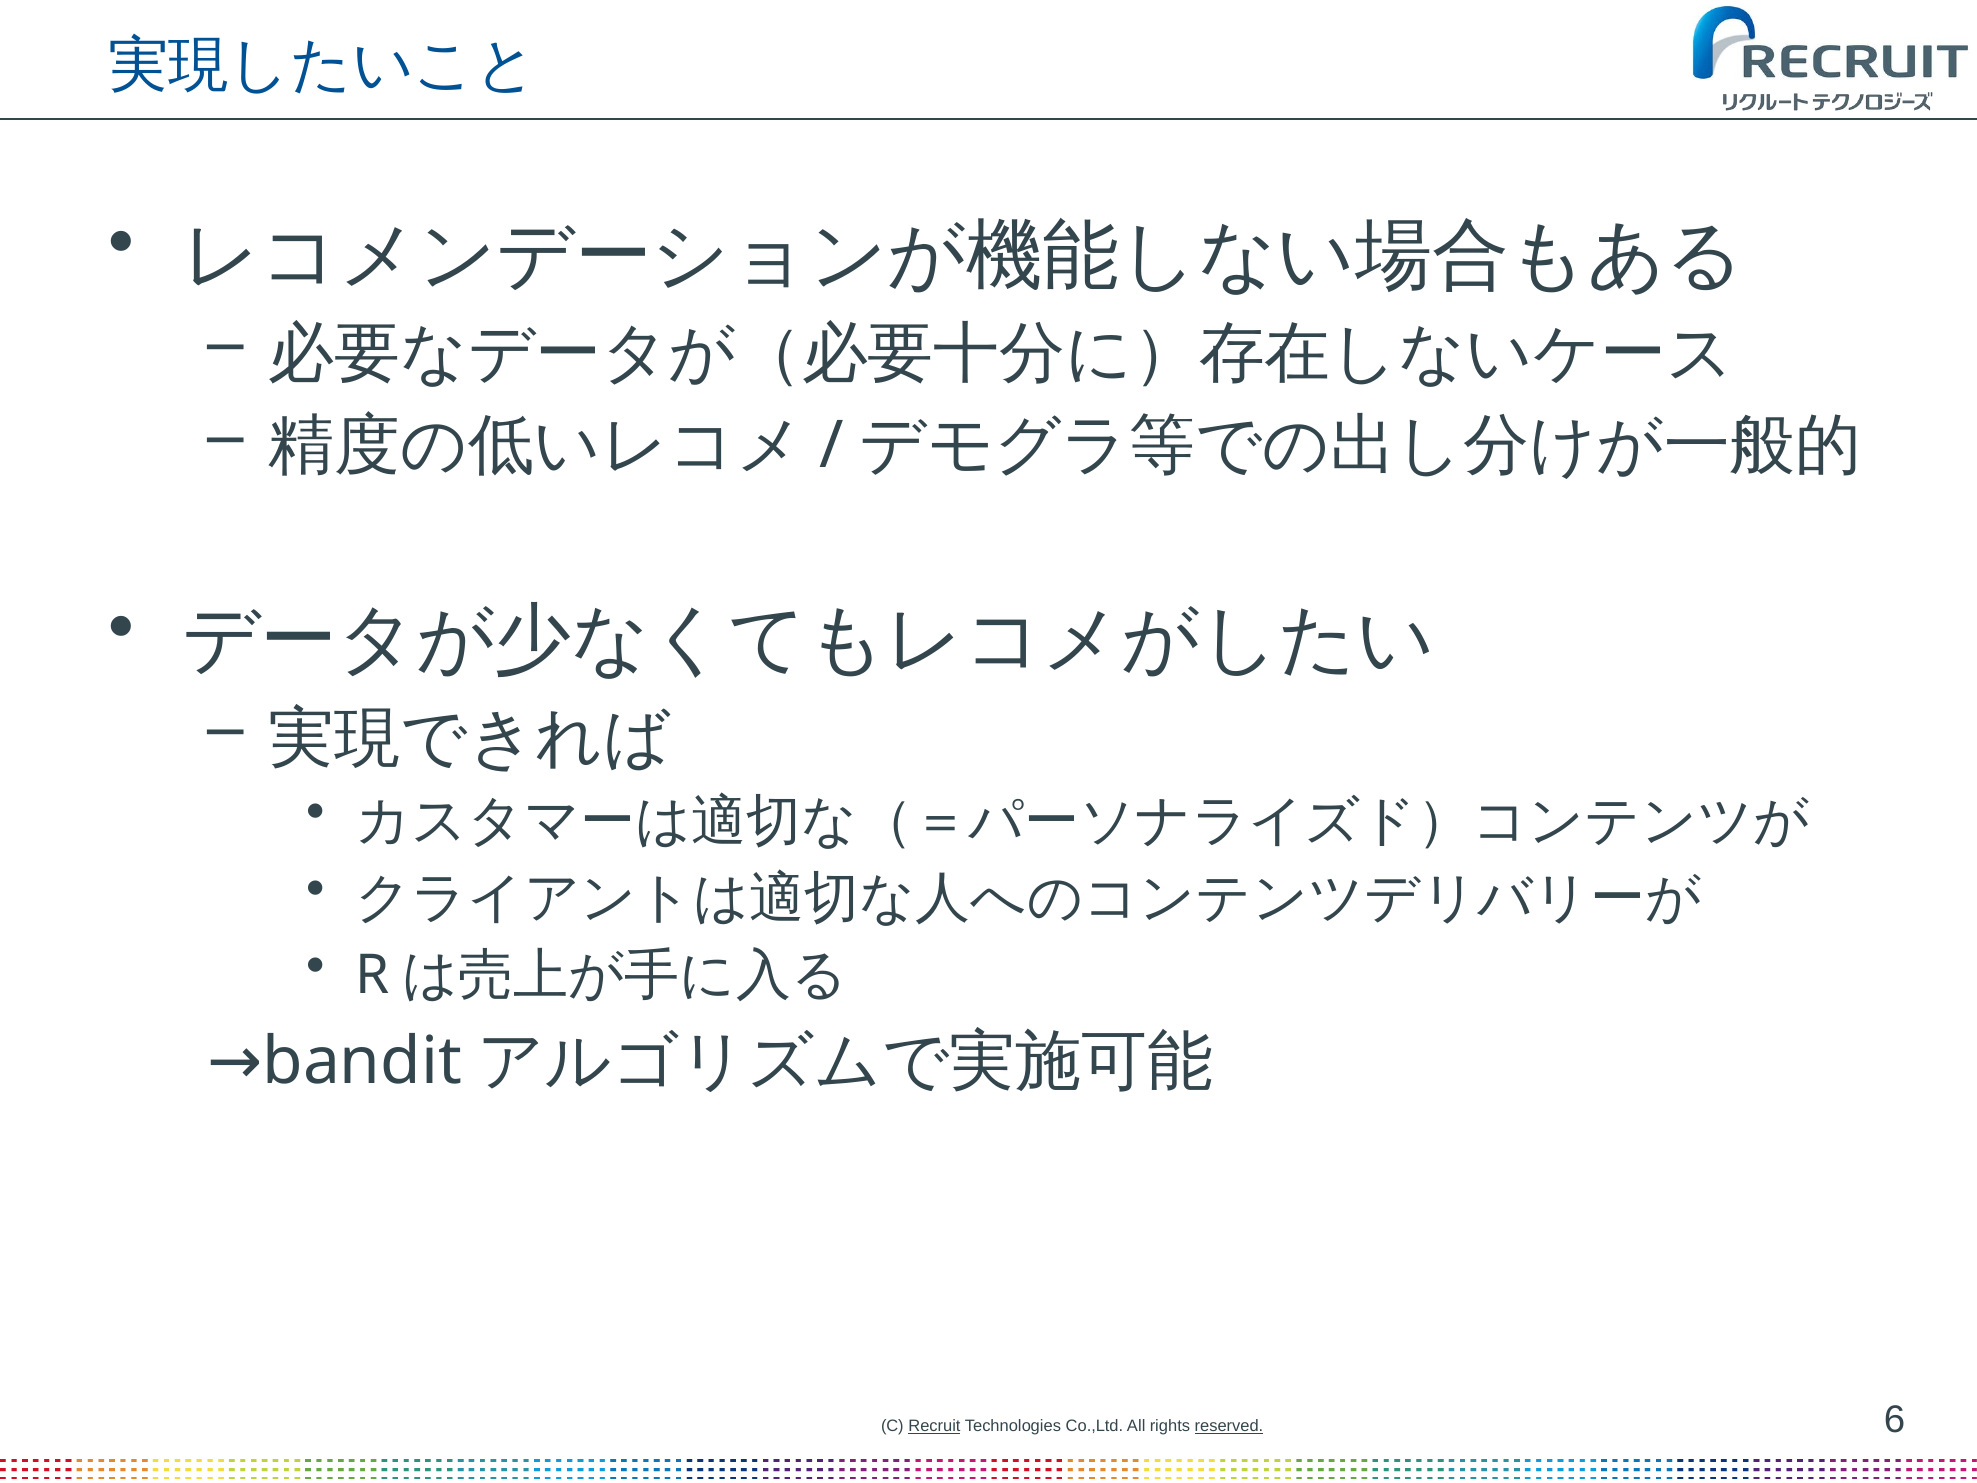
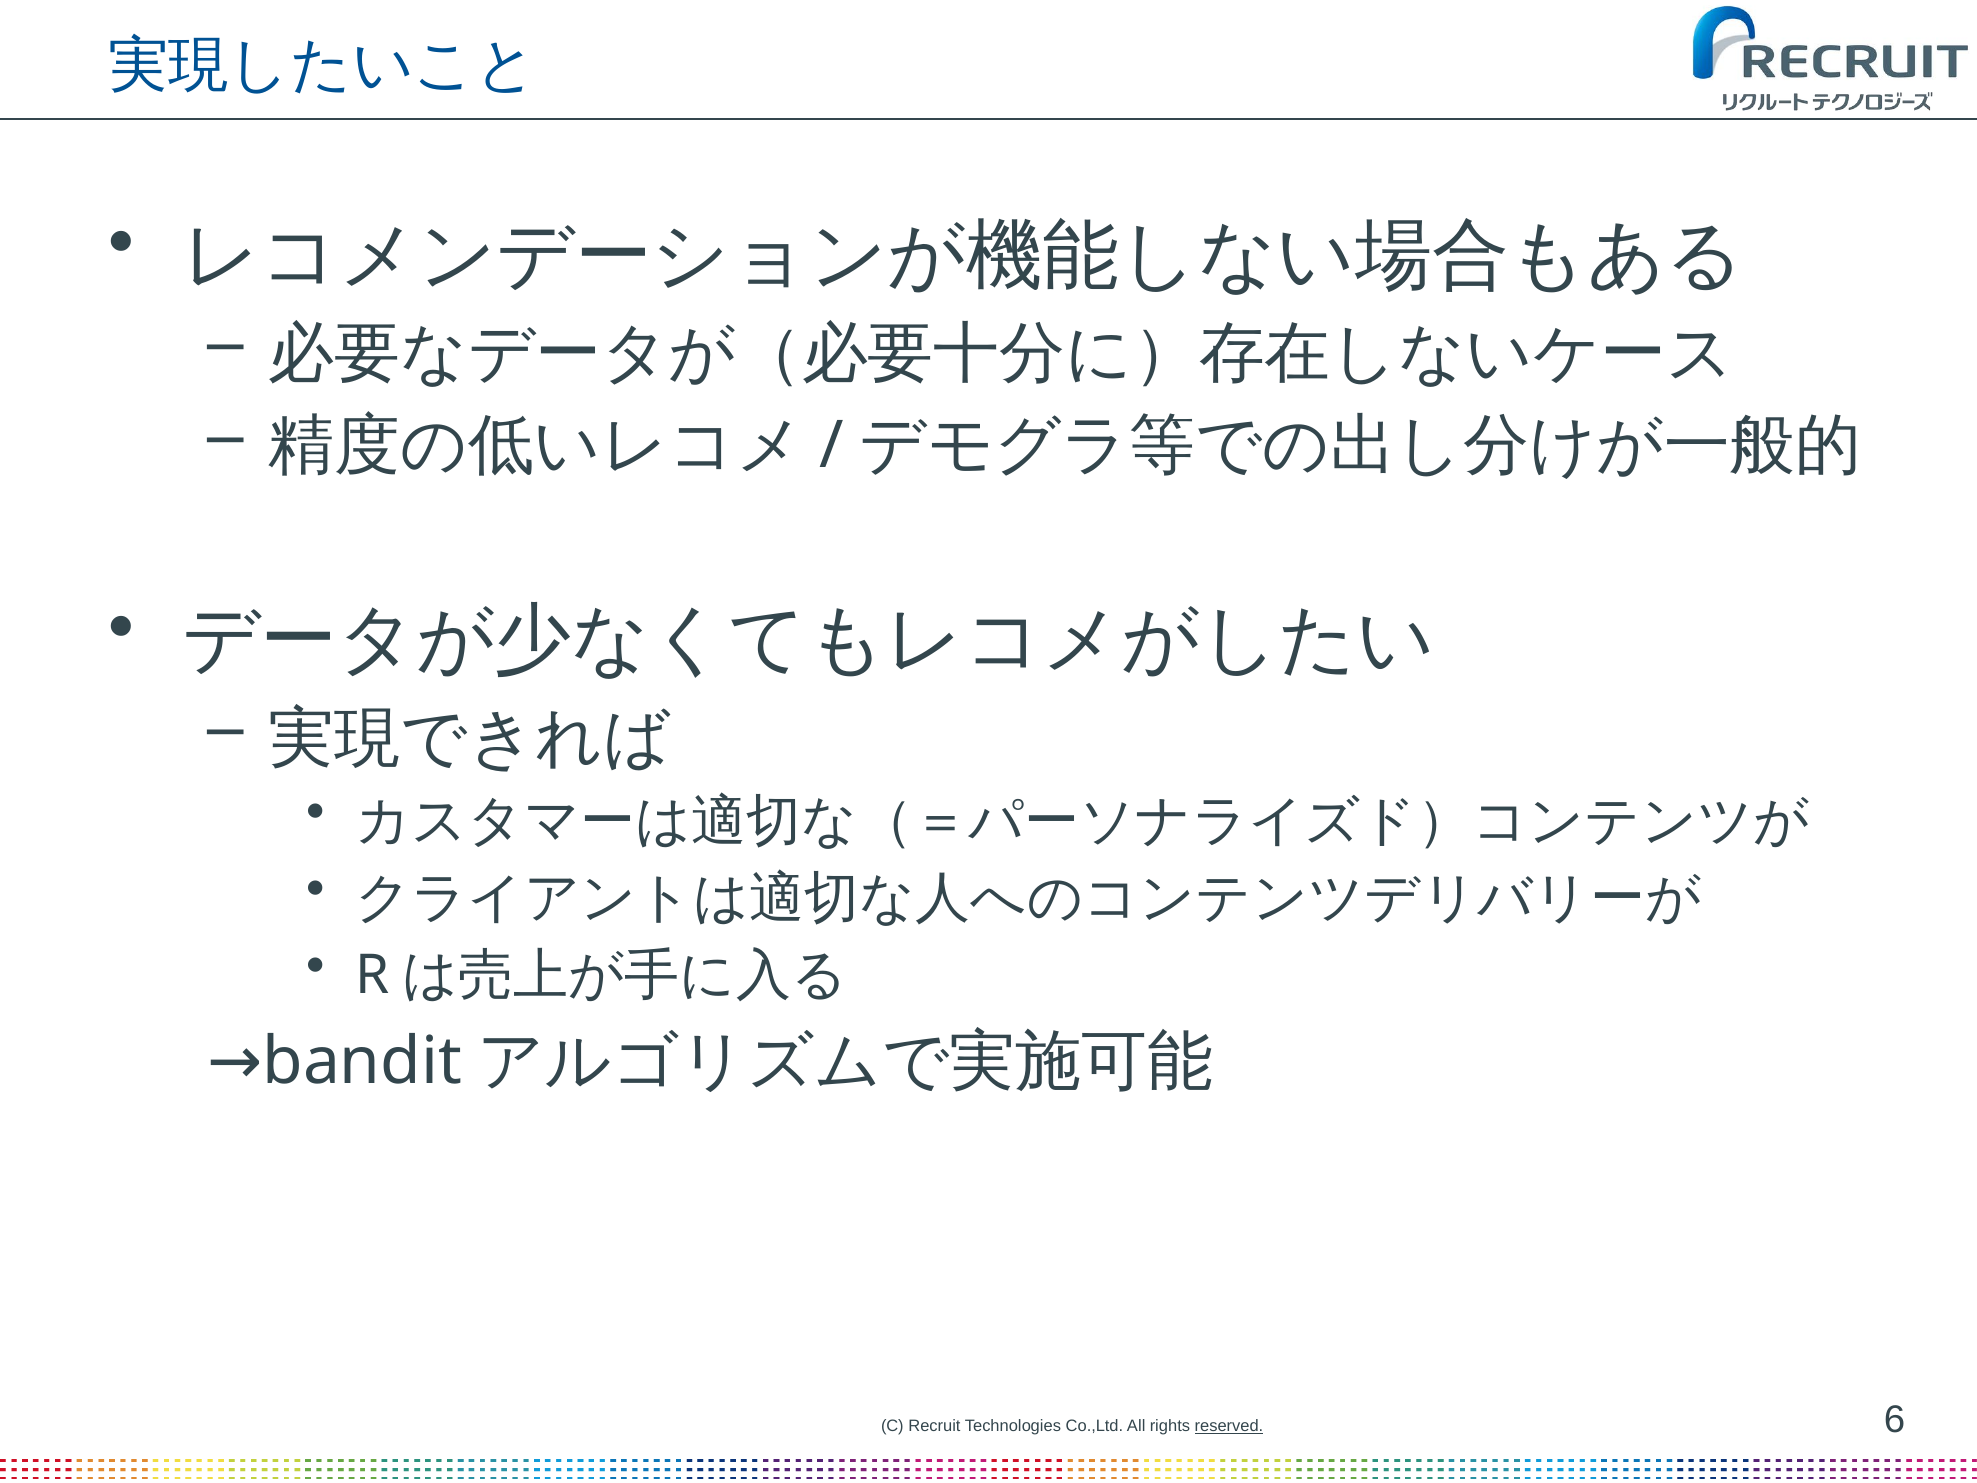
Recruit underline: present -> none (934, 1426)
